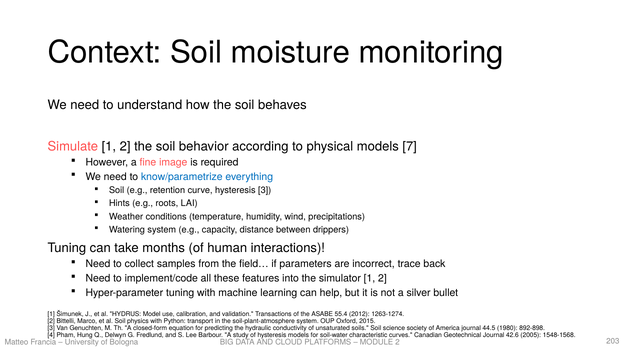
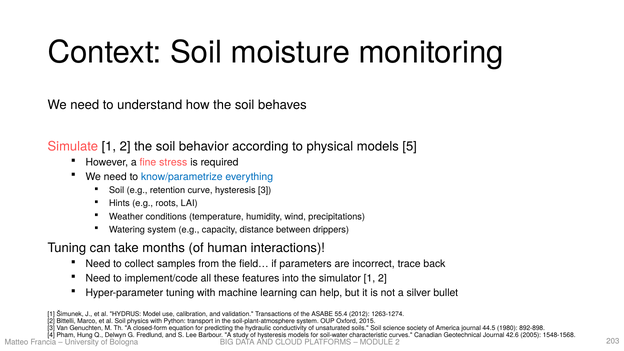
7: 7 -> 5 (410, 146)
image: image -> stress (173, 162)
